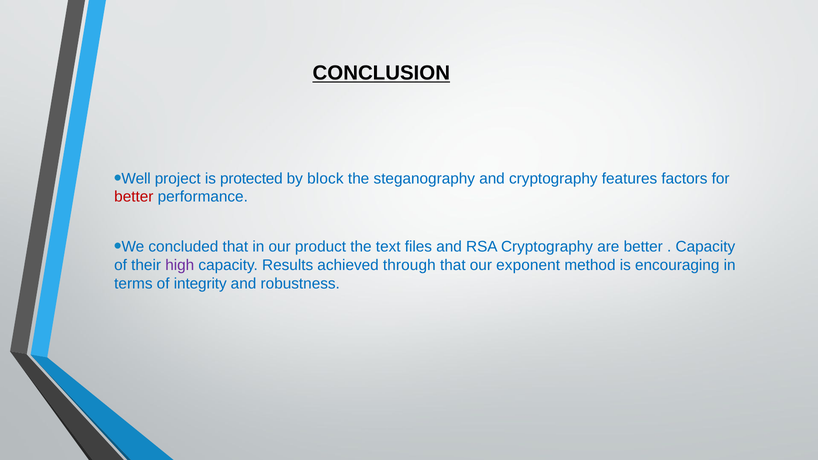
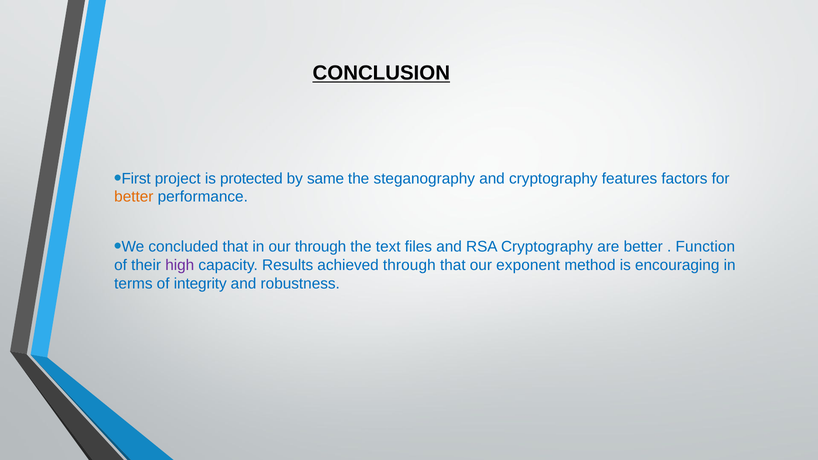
Well: Well -> First (136, 179)
block: block -> same (326, 179)
better colour: red -> orange (134, 197)
our product: product -> through (321, 247)
Capacity: Capacity -> Function (705, 247)
